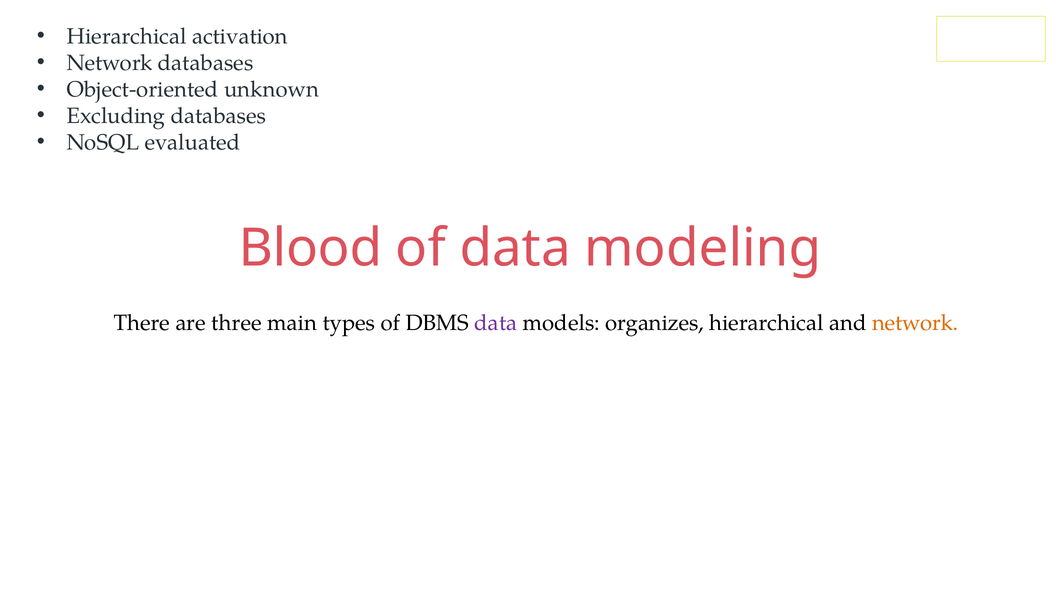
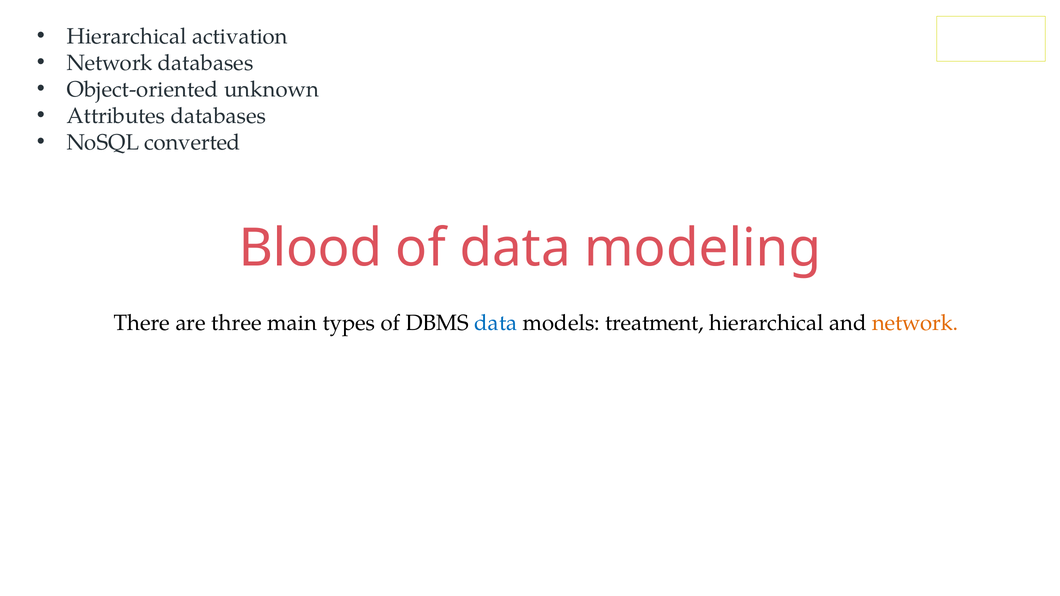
Excluding: Excluding -> Attributes (116, 116)
evaluated: evaluated -> converted (192, 142)
data colour: purple -> blue (496, 323)
organizes: organizes -> treatment (655, 323)
